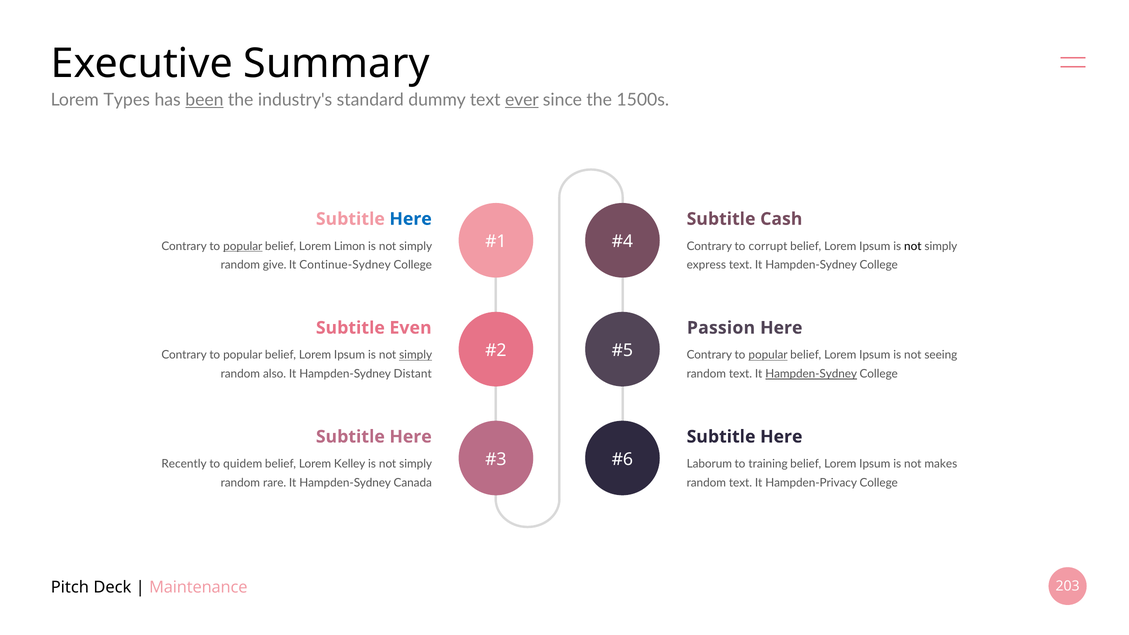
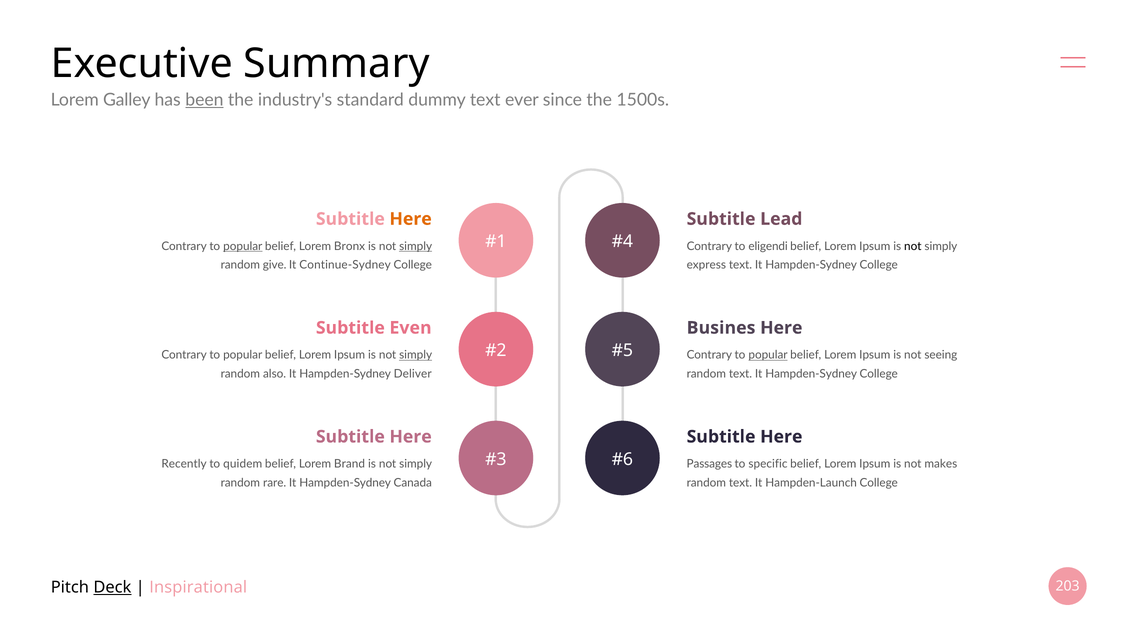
Types: Types -> Galley (127, 100)
ever underline: present -> none (522, 100)
Here colour: blue -> orange (411, 219)
Cash: Cash -> Lead (781, 219)
Limon: Limon -> Bronx (350, 246)
simply underline: none -> present (416, 246)
corrupt: corrupt -> eligendi (768, 246)
Passion: Passion -> Busines (721, 328)
Distant: Distant -> Deliver (413, 374)
Hampden-Sydney underline: present -> none (811, 374)
Kelley: Kelley -> Brand (350, 464)
Laborum: Laborum -> Passages (709, 464)
training: training -> specific (768, 464)
Hampden-Privacy: Hampden-Privacy -> Hampden-Launch (811, 483)
Deck underline: none -> present (112, 587)
Maintenance: Maintenance -> Inspirational (198, 587)
